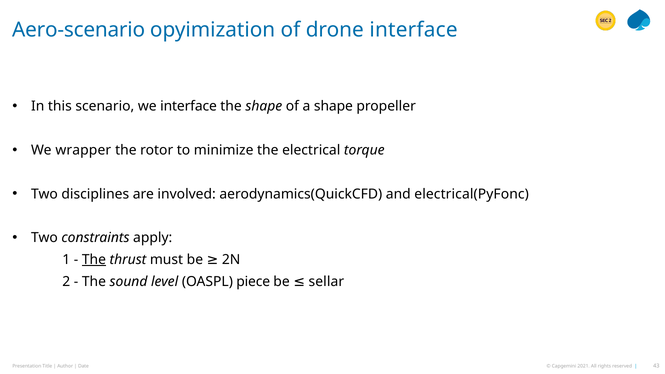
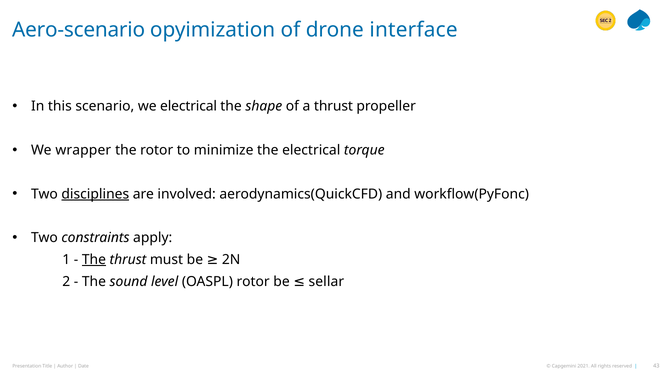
we interface: interface -> electrical (189, 106)
a shape: shape -> thrust (333, 106)
disciplines underline: none -> present (95, 194)
electrical(PyFonc: electrical(PyFonc -> workflow(PyFonc (472, 194)
OASPL piece: piece -> rotor (253, 282)
